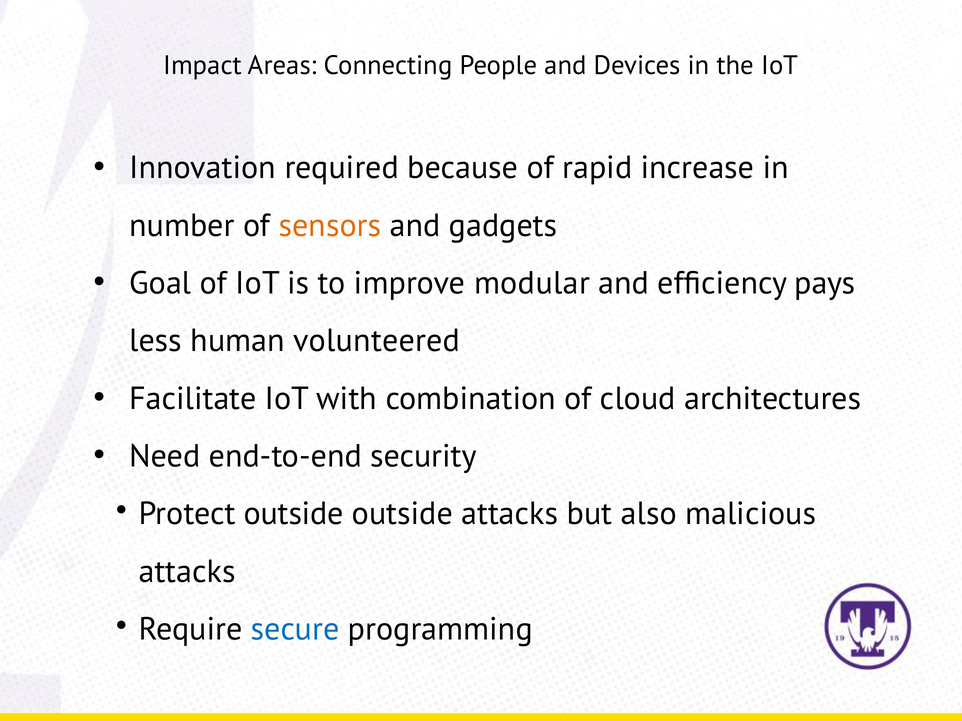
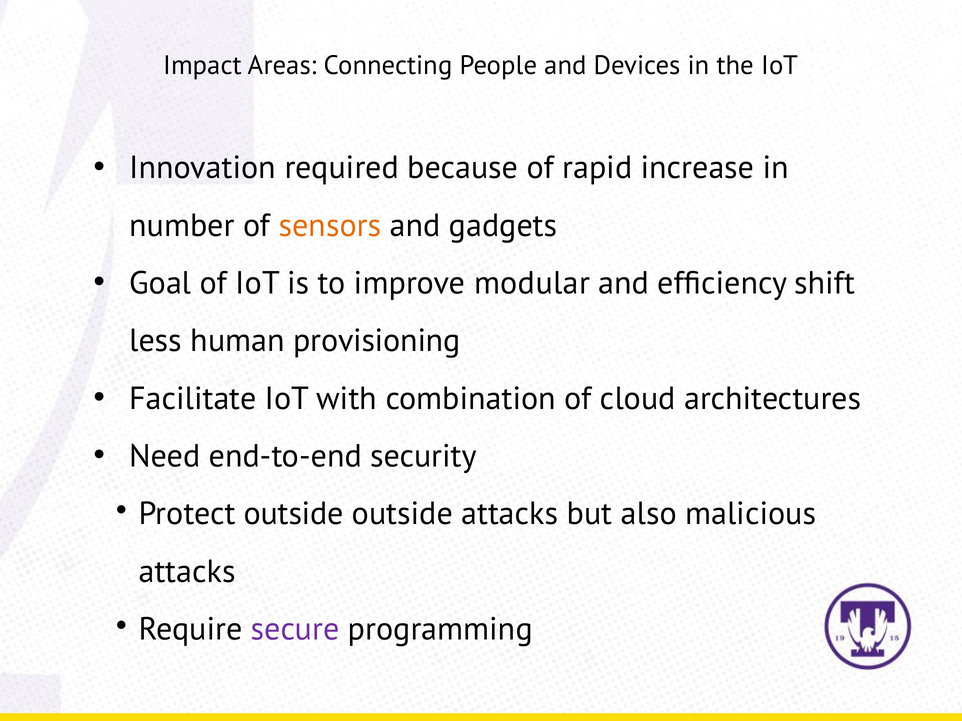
pays: pays -> shift (825, 283)
volunteered: volunteered -> provisioning (377, 341)
secure colour: blue -> purple (295, 630)
